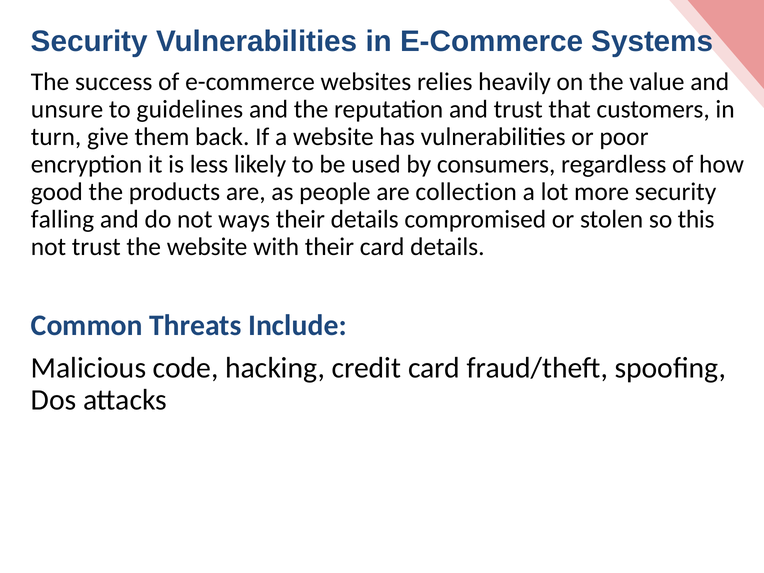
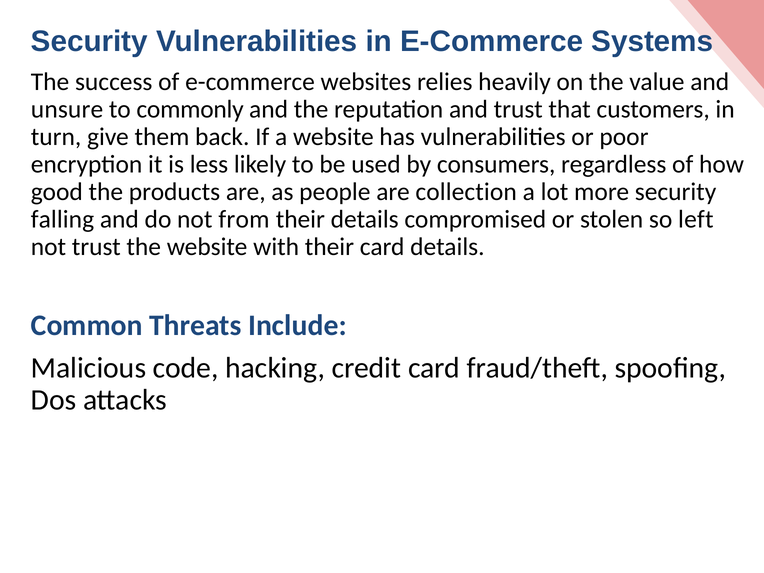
guidelines: guidelines -> commonly (190, 109)
ways: ways -> from (244, 219)
this: this -> left (696, 219)
